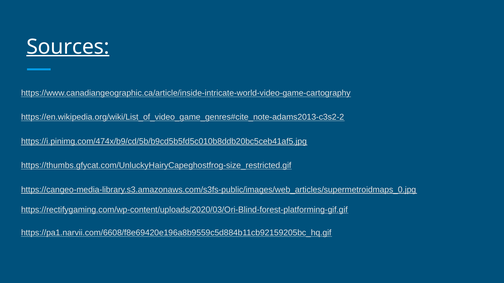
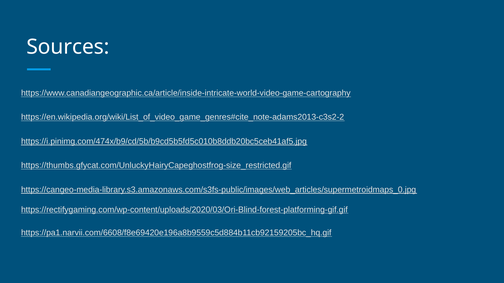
Sources underline: present -> none (68, 47)
